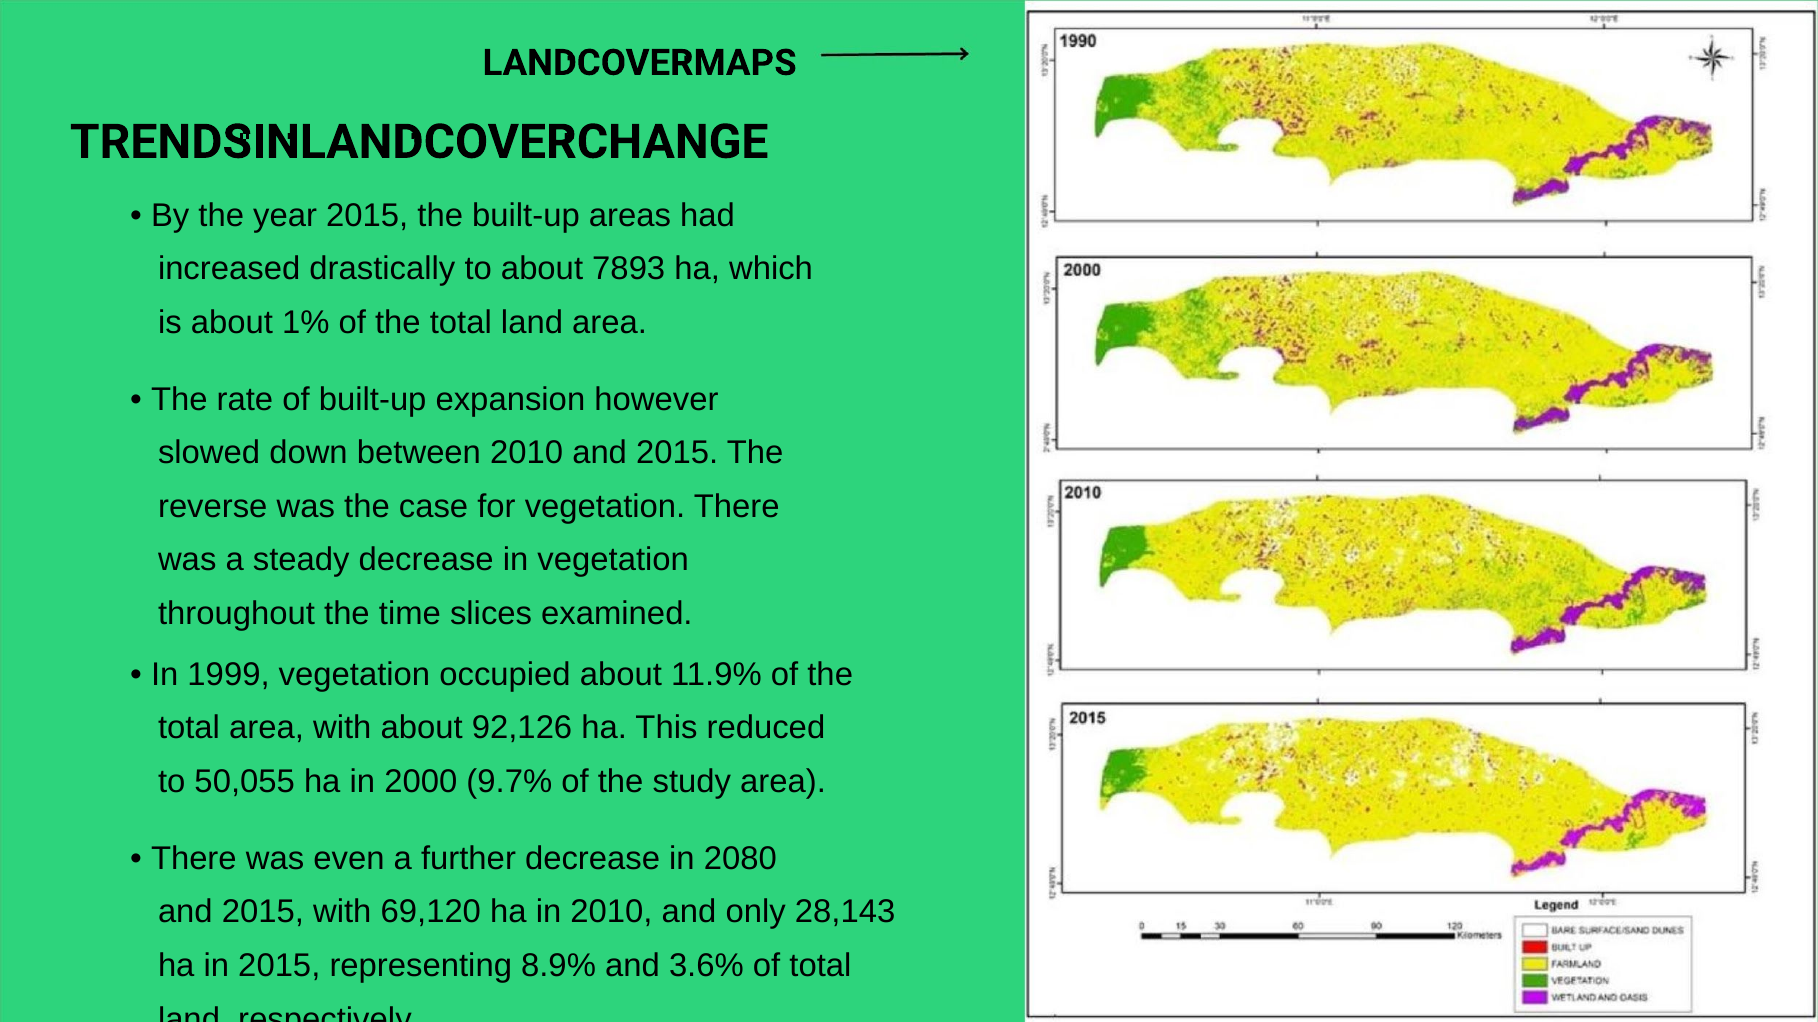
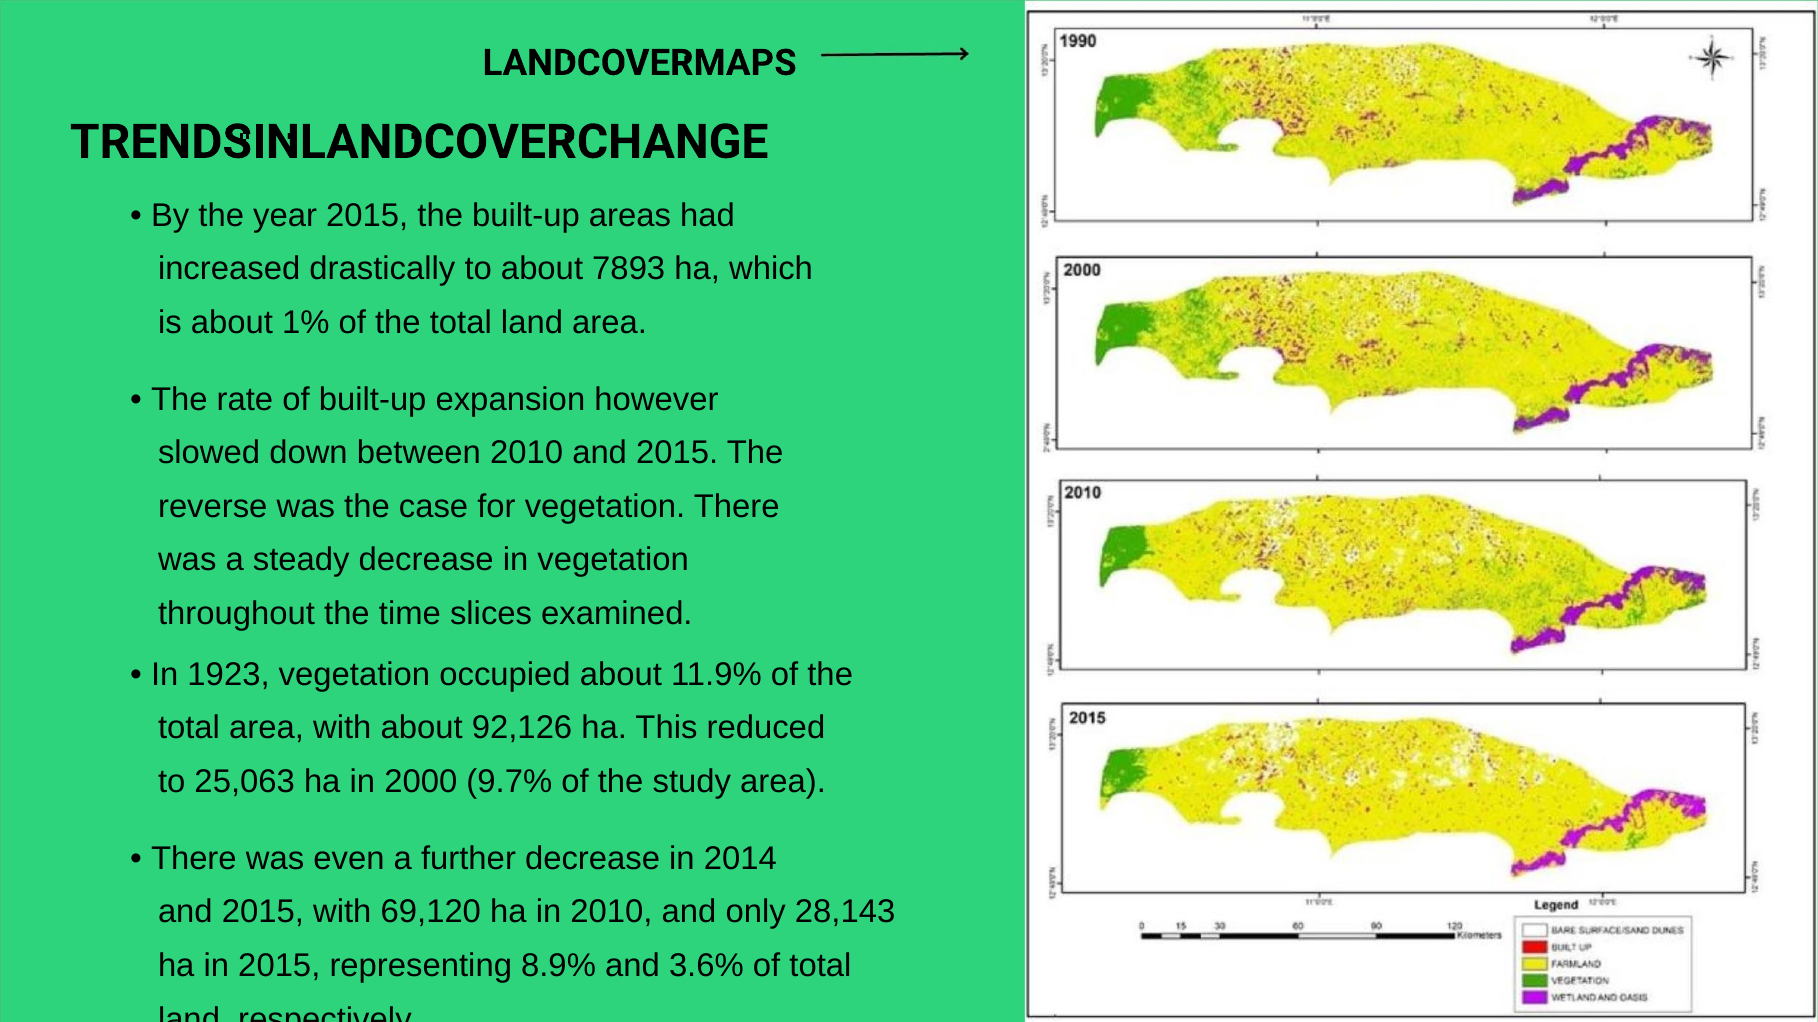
1999: 1999 -> 1923 (229, 676)
50,055: 50,055 -> 25,063 (245, 783)
2080: 2080 -> 2014 (740, 859)
